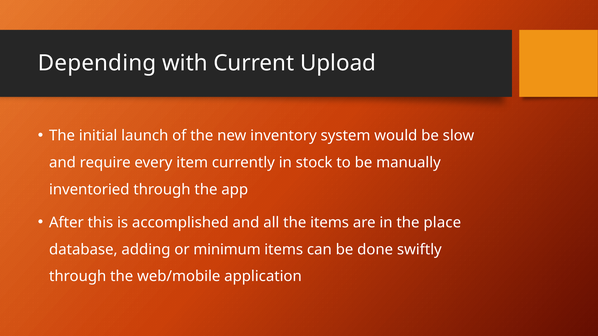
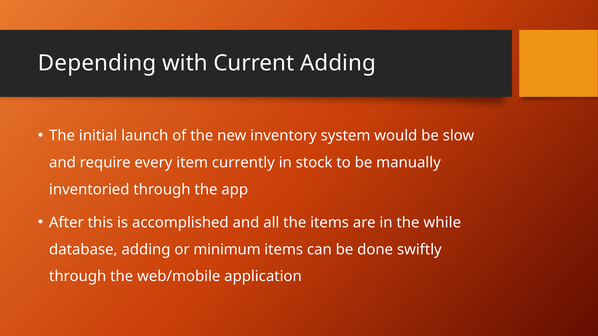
Current Upload: Upload -> Adding (338, 63)
place: place -> while (442, 223)
